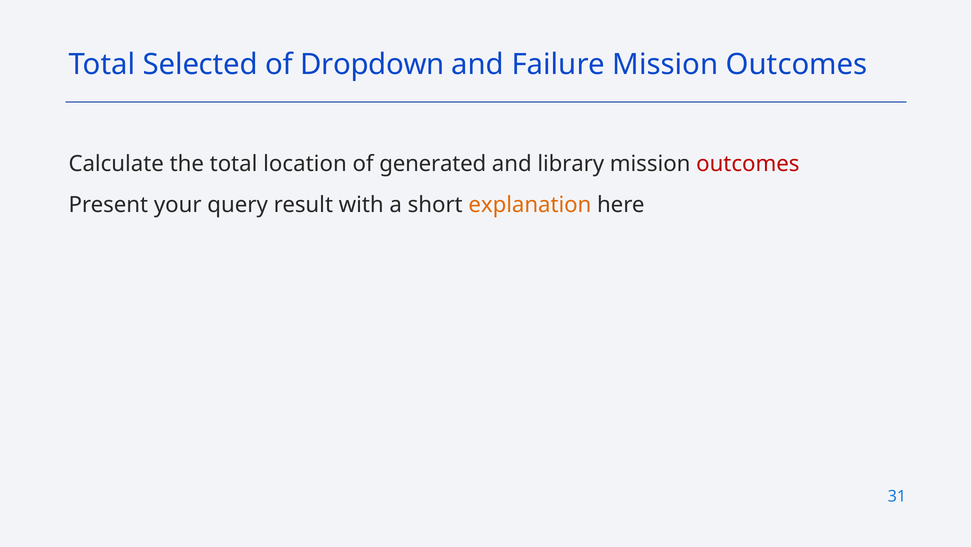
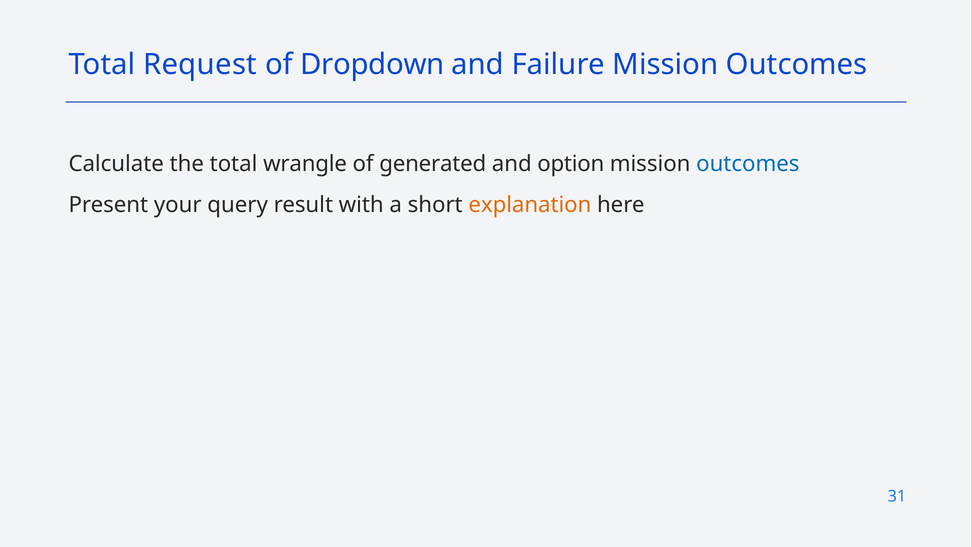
Selected: Selected -> Request (200, 65)
location: location -> wrangle (305, 164)
library: library -> option (571, 164)
outcomes colour: red -> blue (748, 164)
